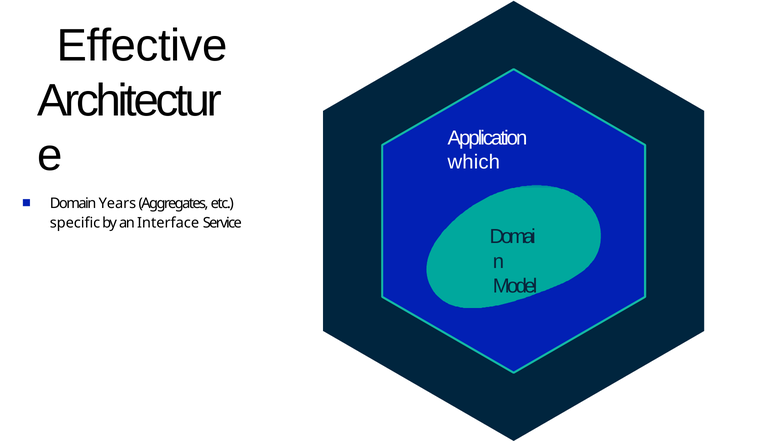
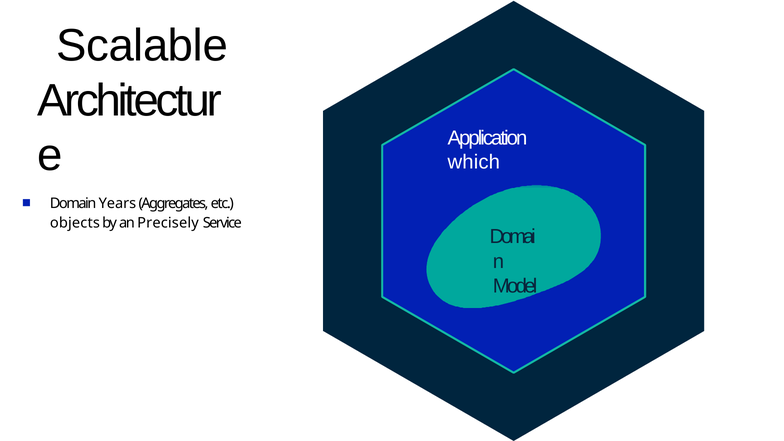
Effective: Effective -> Scalable (142, 46)
specific: specific -> objects (75, 223)
Interface: Interface -> Precisely (168, 223)
